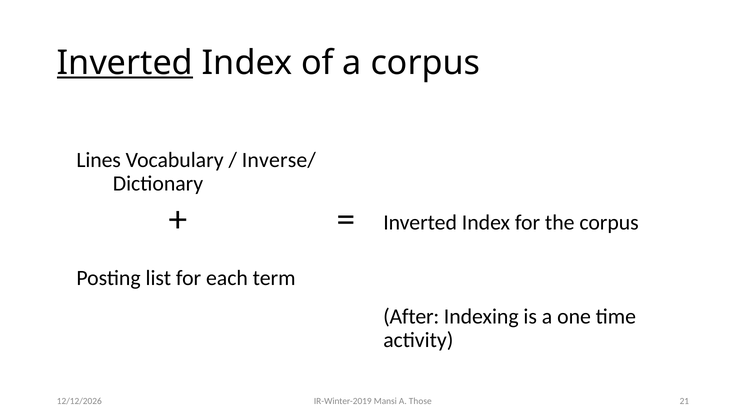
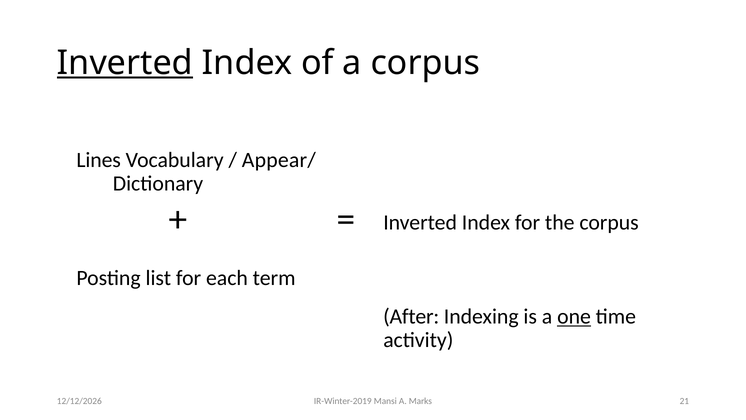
Inverse/: Inverse/ -> Appear/ (279, 160)
one underline: none -> present (574, 316)
Those: Those -> Marks (420, 401)
